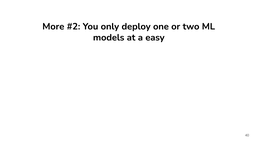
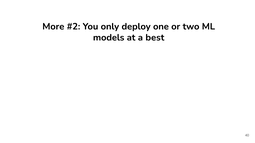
easy: easy -> best (155, 38)
